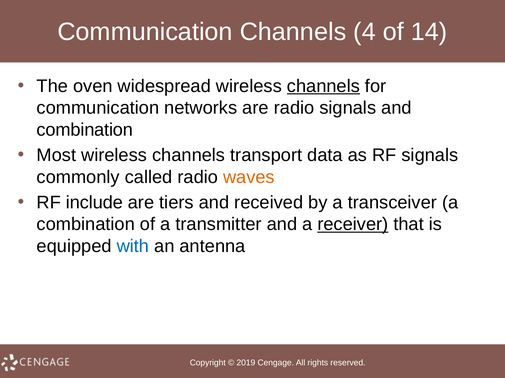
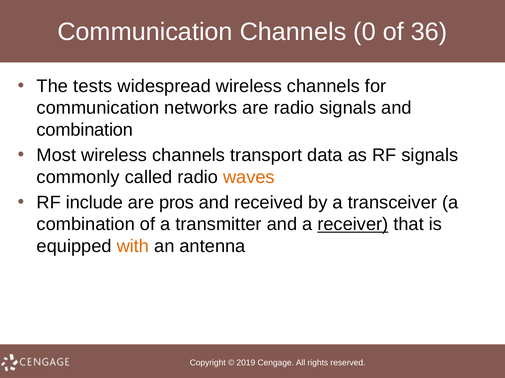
4: 4 -> 0 (365, 32)
14: 14 -> 36 (429, 32)
oven: oven -> tests (93, 86)
channels underline: present -> none (323, 86)
tiers: tiers -> pros (177, 203)
with colour: blue -> orange (133, 247)
